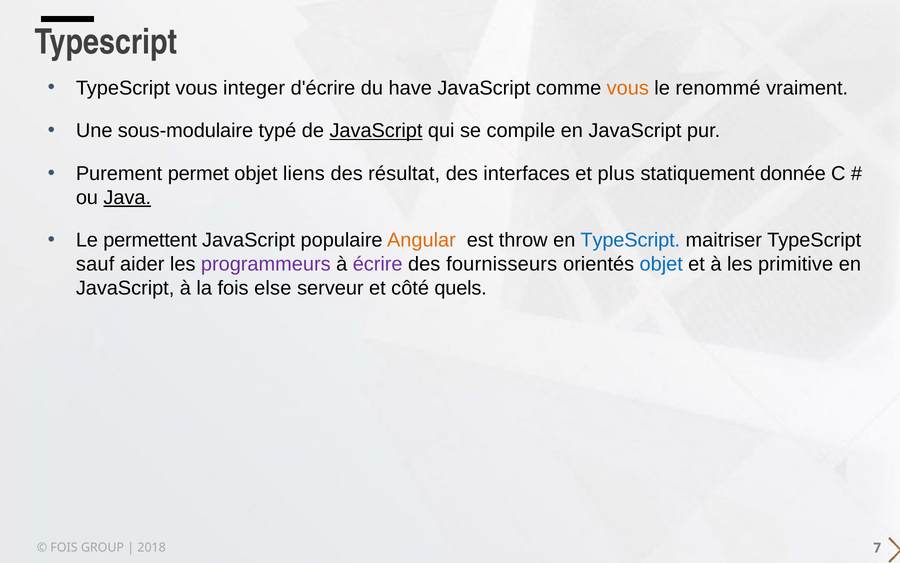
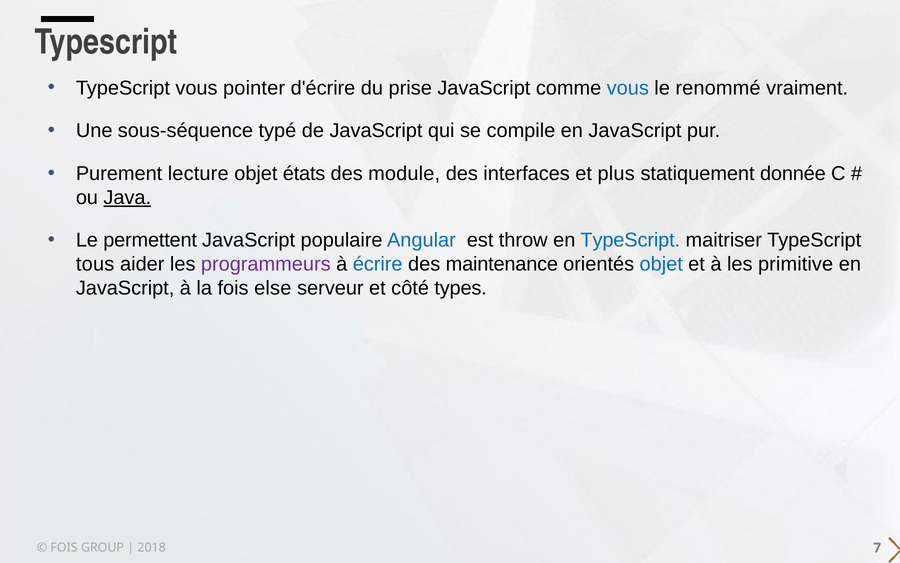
integer: integer -> pointer (254, 88)
have: have -> prise (410, 88)
vous colour: orange -> blue (628, 88)
sous-modulaire: sous-modulaire -> sous-séquence (185, 131)
JavaScript underline: present -> none (376, 131)
permet: permet -> lecture (198, 173)
liens: liens -> états (304, 173)
résultat: résultat -> module (404, 173)
Angular colour: orange -> blue (421, 240)
sauf: sauf -> tous (95, 264)
écrire colour: purple -> blue (378, 264)
fournisseurs: fournisseurs -> maintenance (502, 264)
quels: quels -> types (461, 288)
